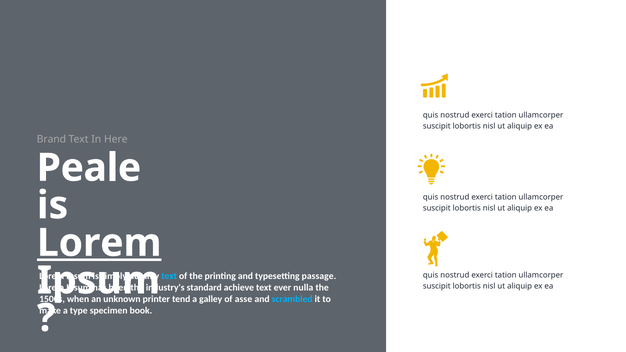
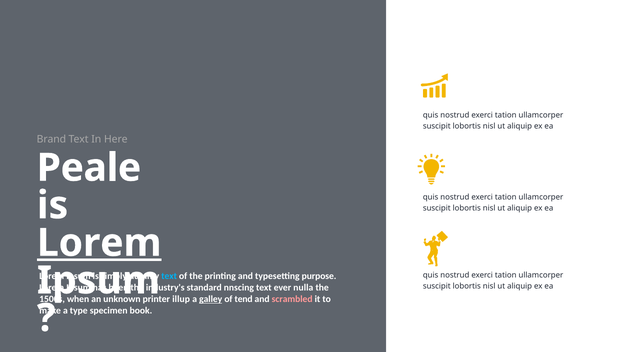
passage: passage -> purpose (319, 276)
achieve: achieve -> nnscing (239, 288)
tend: tend -> illup (181, 299)
galley underline: none -> present (211, 299)
asse: asse -> tend (244, 299)
scrambled colour: light blue -> pink (292, 299)
